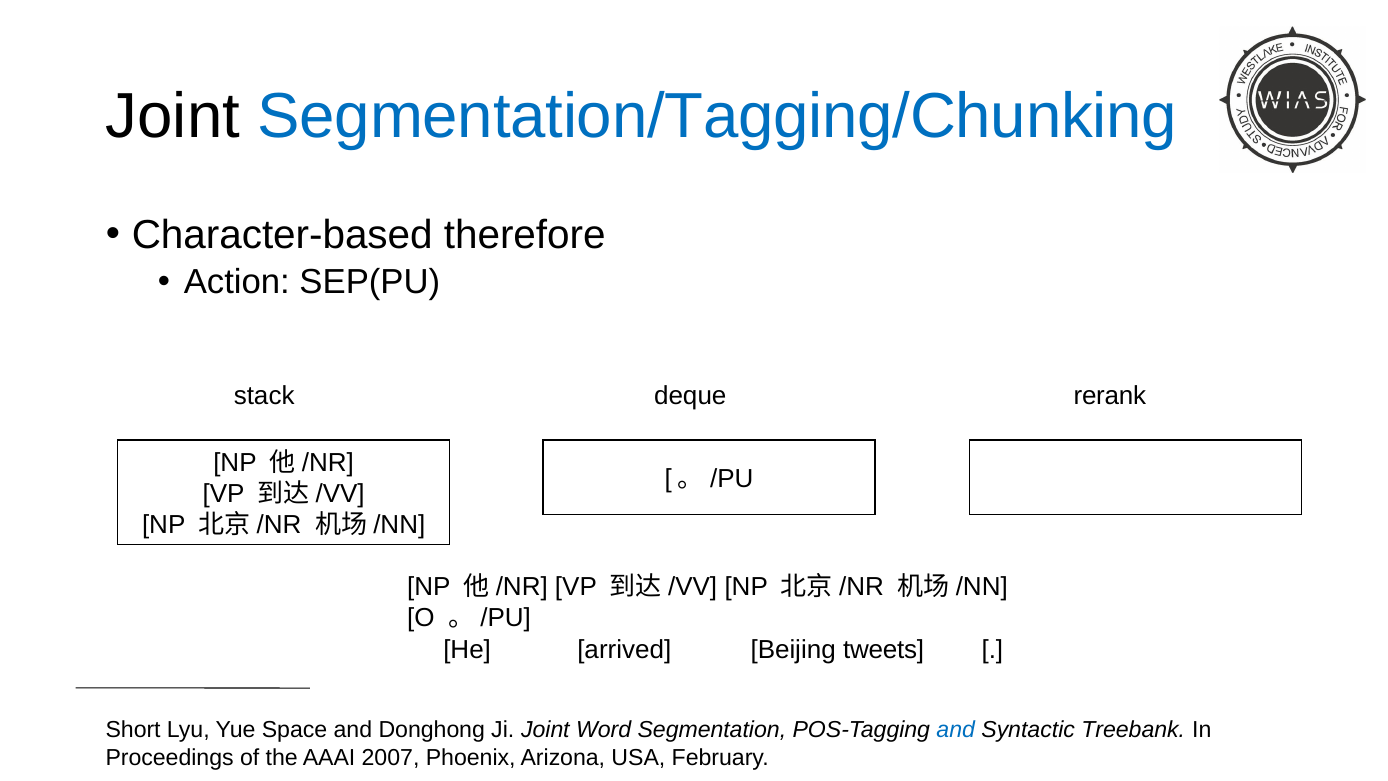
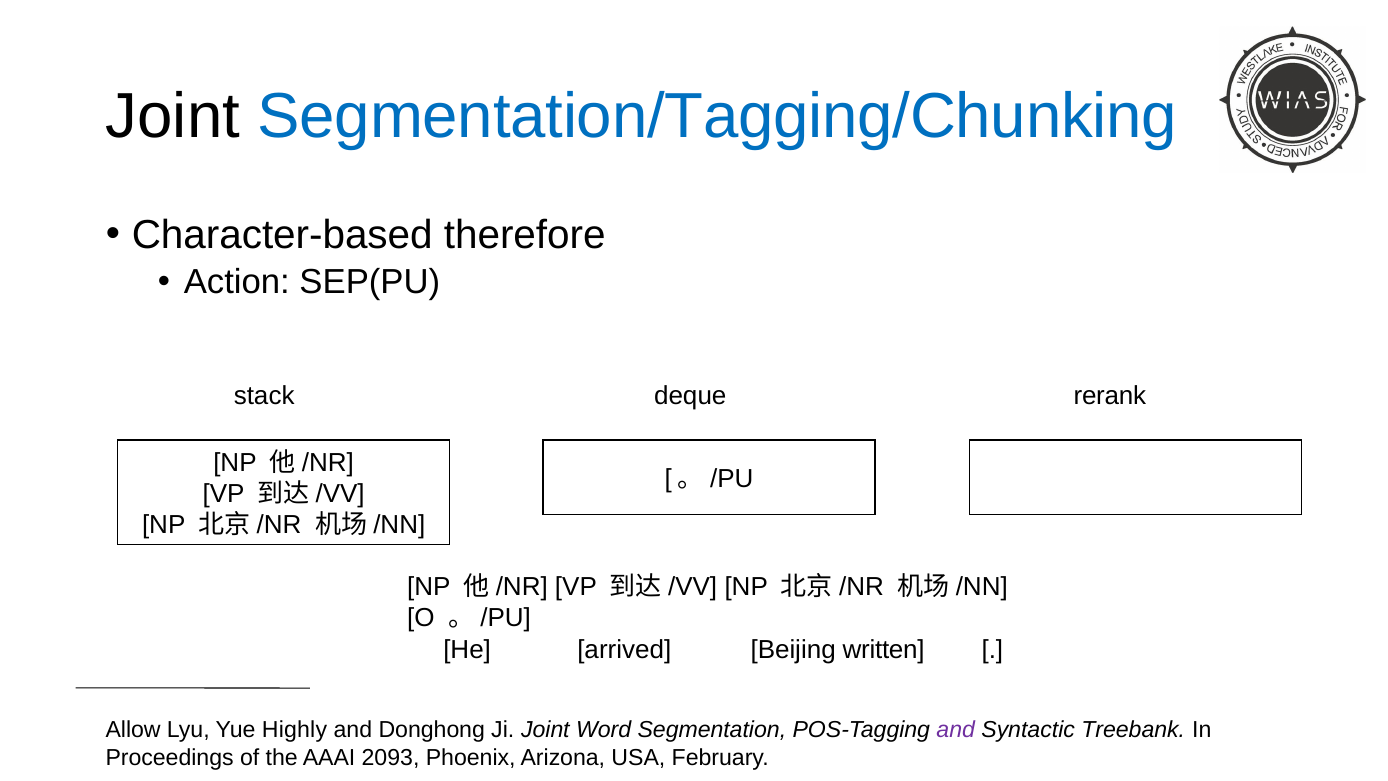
tweets: tweets -> written (884, 649)
Short: Short -> Allow (133, 730)
Space: Space -> Highly (294, 730)
and colour: blue -> purple (956, 730)
2007: 2007 -> 2093 (391, 757)
